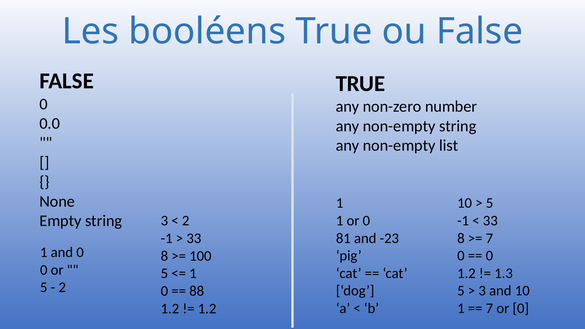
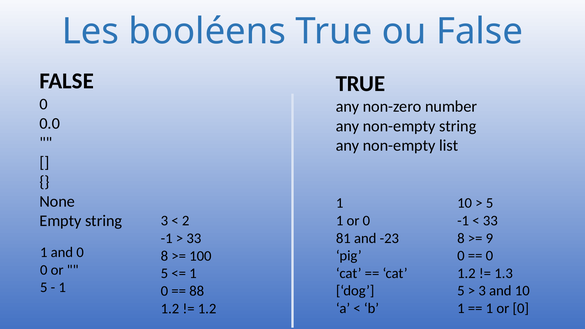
7: 7 -> 9 (489, 238)
2: 2 -> 1 (62, 287)
7: 7 -> 1 (489, 308)
